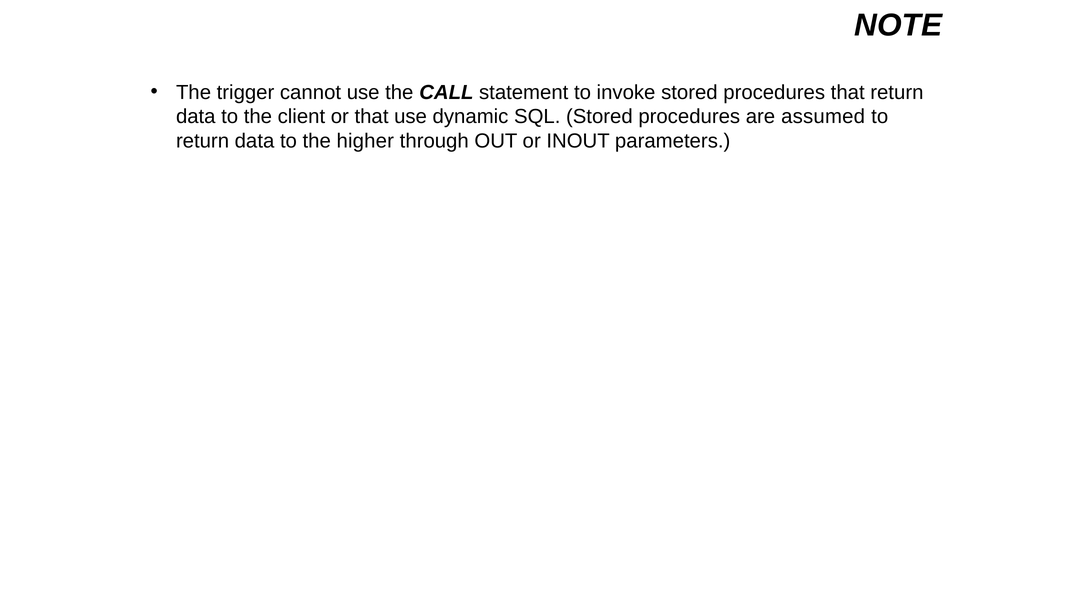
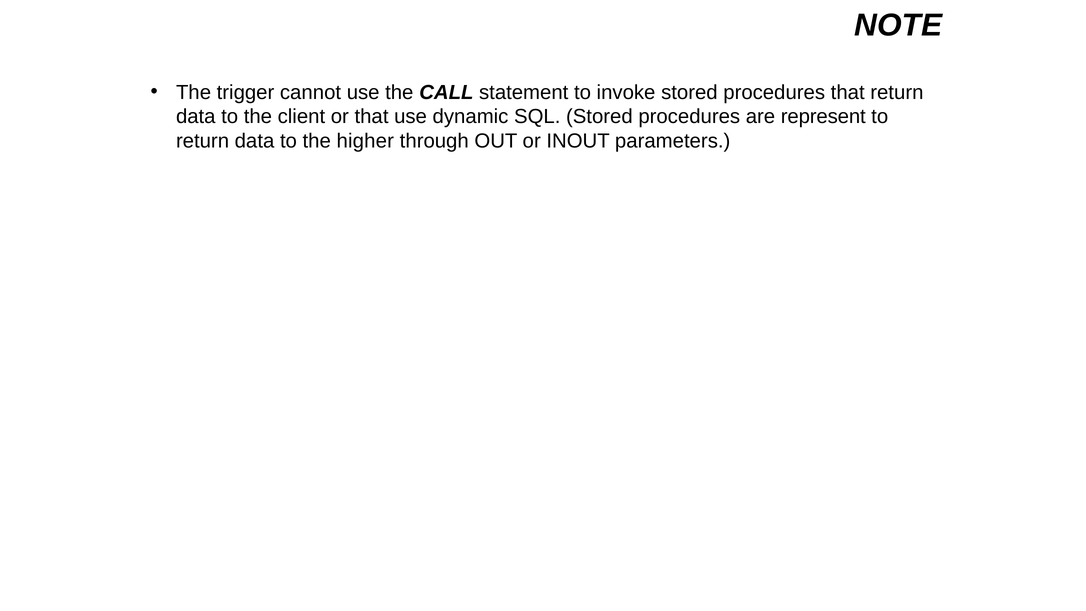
assumed: assumed -> represent (823, 117)
